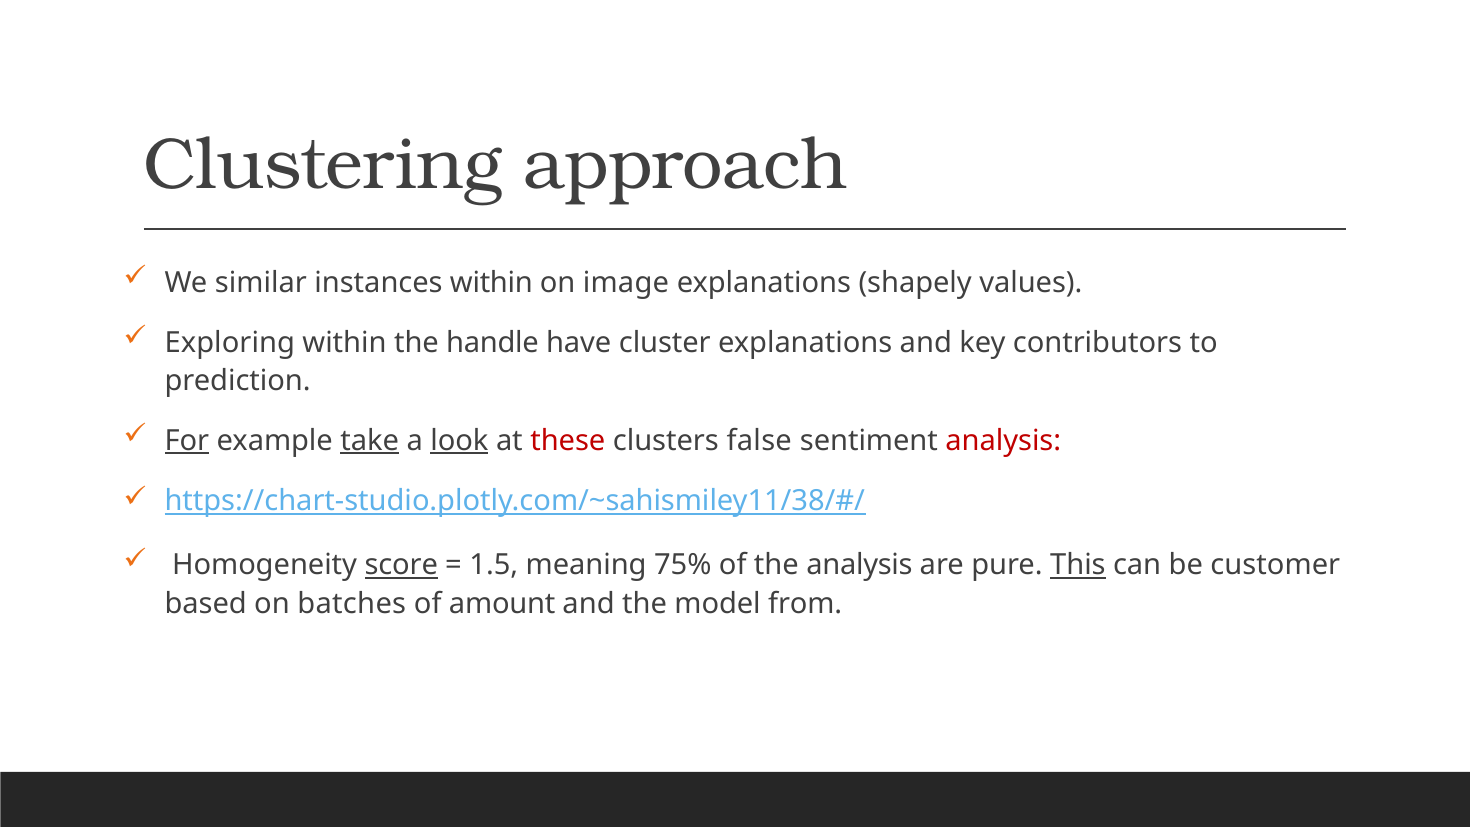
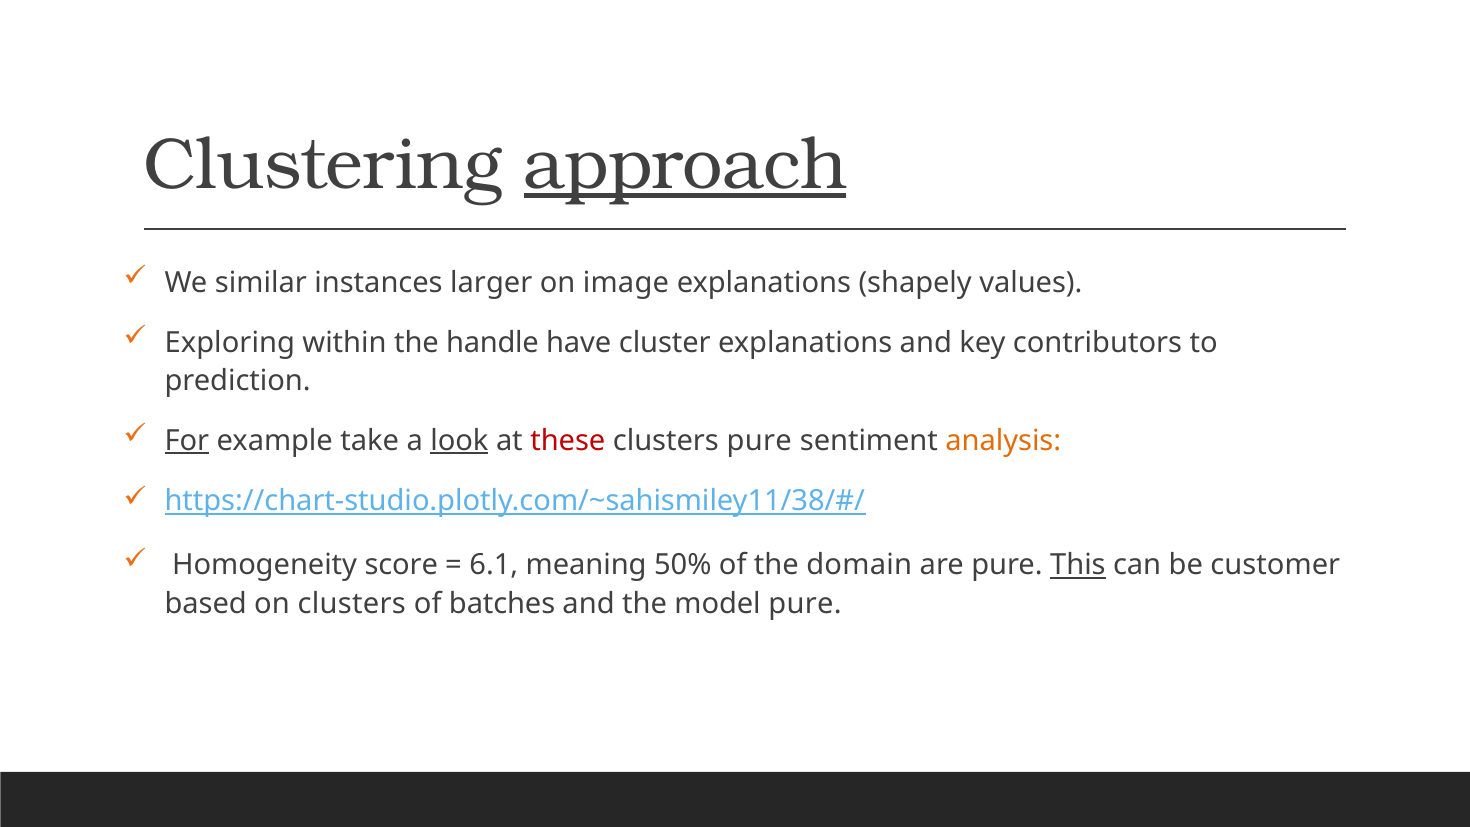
approach underline: none -> present (685, 165)
instances within: within -> larger (491, 283)
take underline: present -> none (370, 440)
clusters false: false -> pure (759, 440)
analysis colour: red -> orange (1003, 440)
score underline: present -> none (401, 565)
1.5: 1.5 -> 6.1 (494, 565)
75%: 75% -> 50% (683, 565)
the analysis: analysis -> domain (859, 565)
on batches: batches -> clusters (352, 603)
amount: amount -> batches (502, 603)
model from: from -> pure (805, 603)
